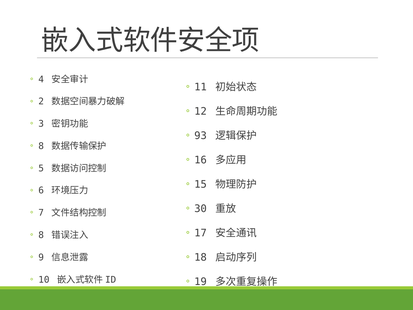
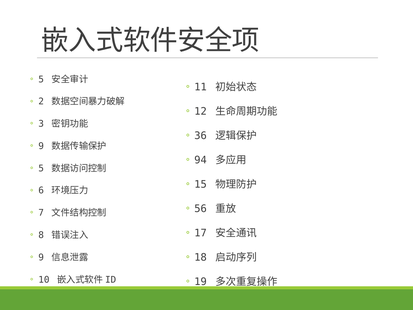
4: 4 -> 5 (41, 79)
93: 93 -> 36 (201, 136)
8: 8 -> 9 (41, 146)
16: 16 -> 94 (201, 160)
30: 30 -> 56 (201, 209)
